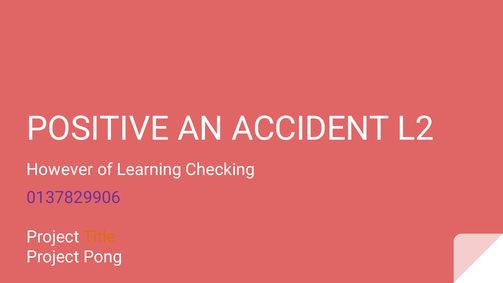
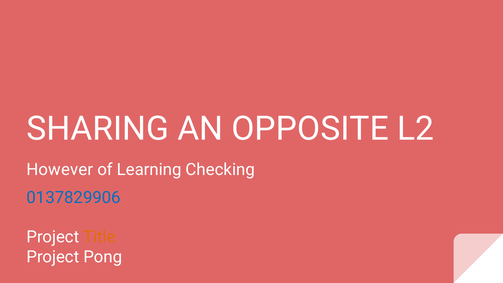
POSITIVE: POSITIVE -> SHARING (98, 129)
ACCIDENT: ACCIDENT -> OPPOSITE (310, 129)
0137829906 colour: purple -> blue (74, 198)
